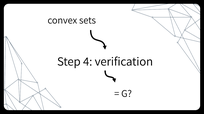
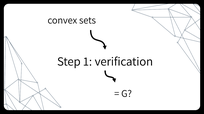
4: 4 -> 1 (88, 62)
